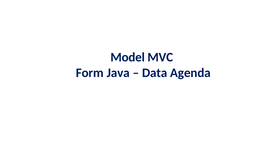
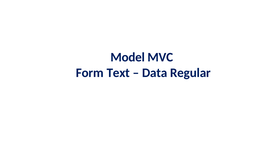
Java: Java -> Text (118, 73)
Agenda: Agenda -> Regular (190, 73)
